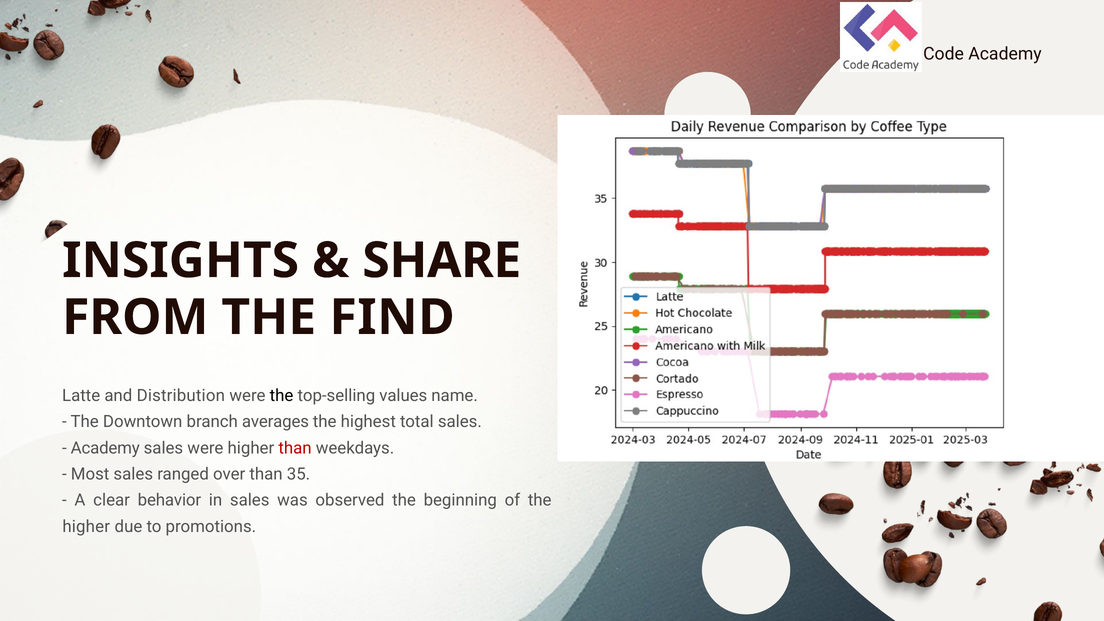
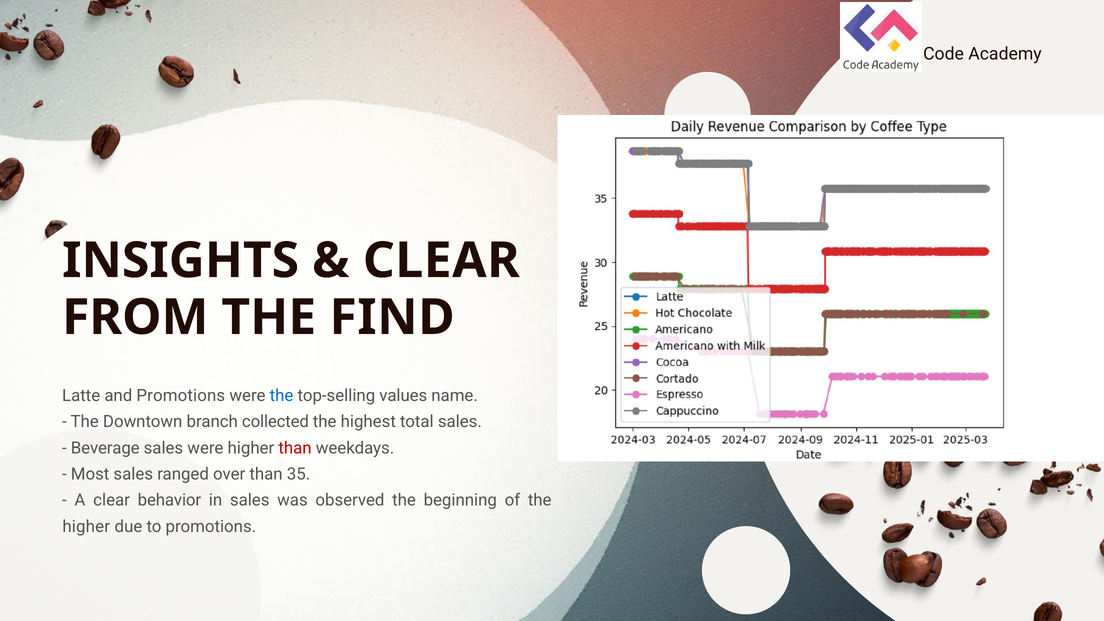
SHARE: SHARE -> CLEAR (441, 261)
and Distribution: Distribution -> Promotions (181, 396)
the colour: black -> blue (282, 396)
averages: averages -> collected (275, 422)
Academy: Academy -> Beverage (105, 448)
